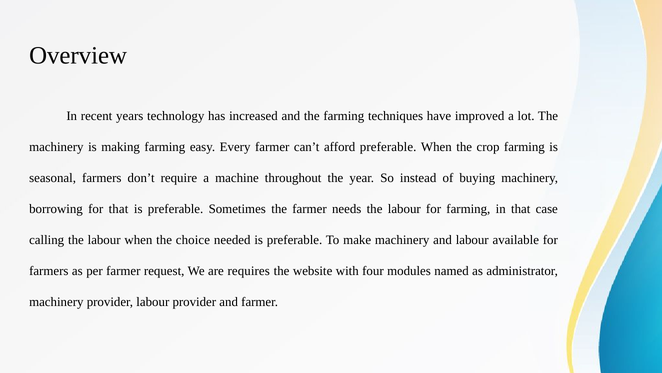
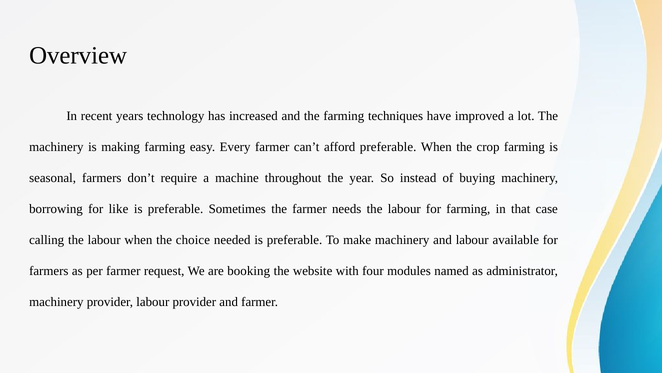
for that: that -> like (119, 208)
requires: requires -> booking (249, 270)
